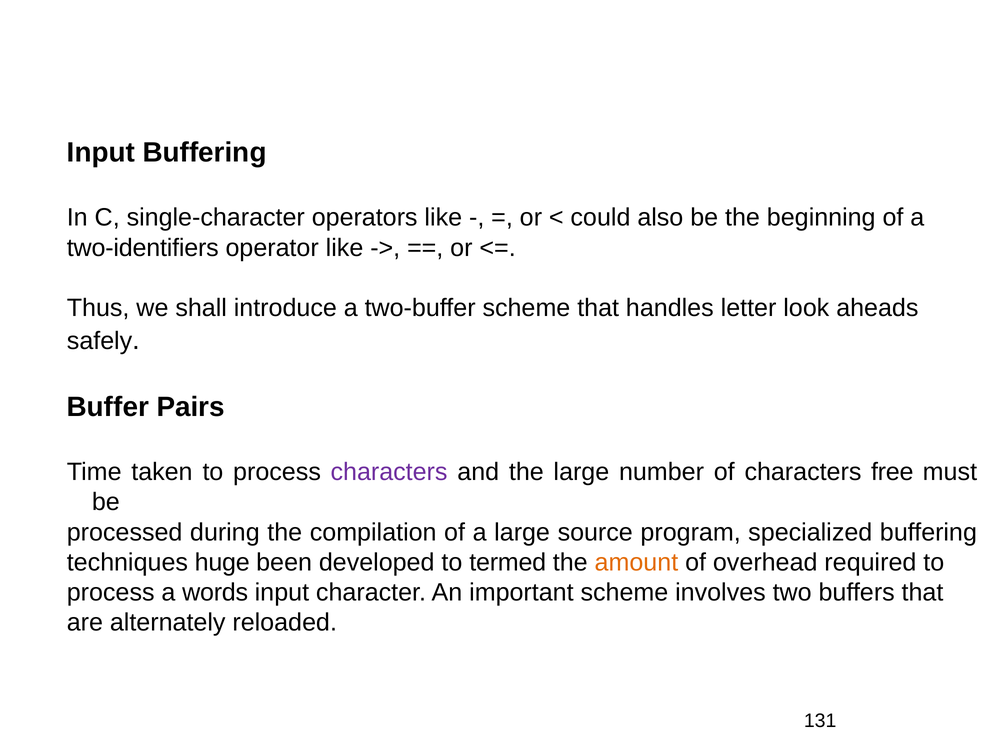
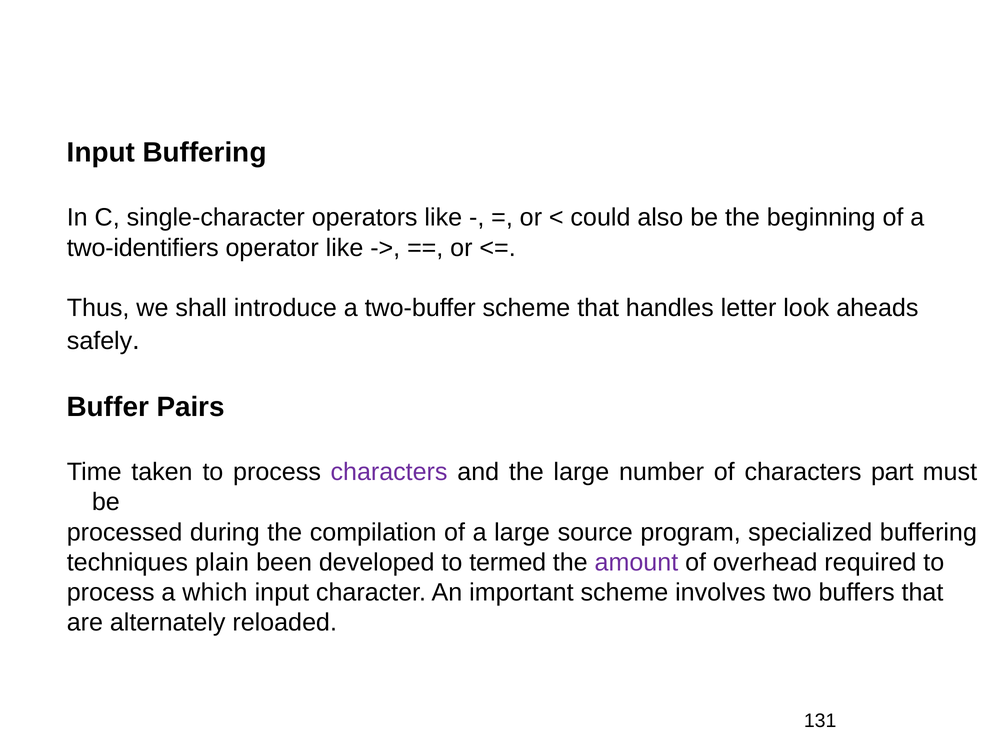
free: free -> part (892, 472)
huge: huge -> plain (222, 562)
amount colour: orange -> purple (636, 562)
words: words -> which (215, 592)
